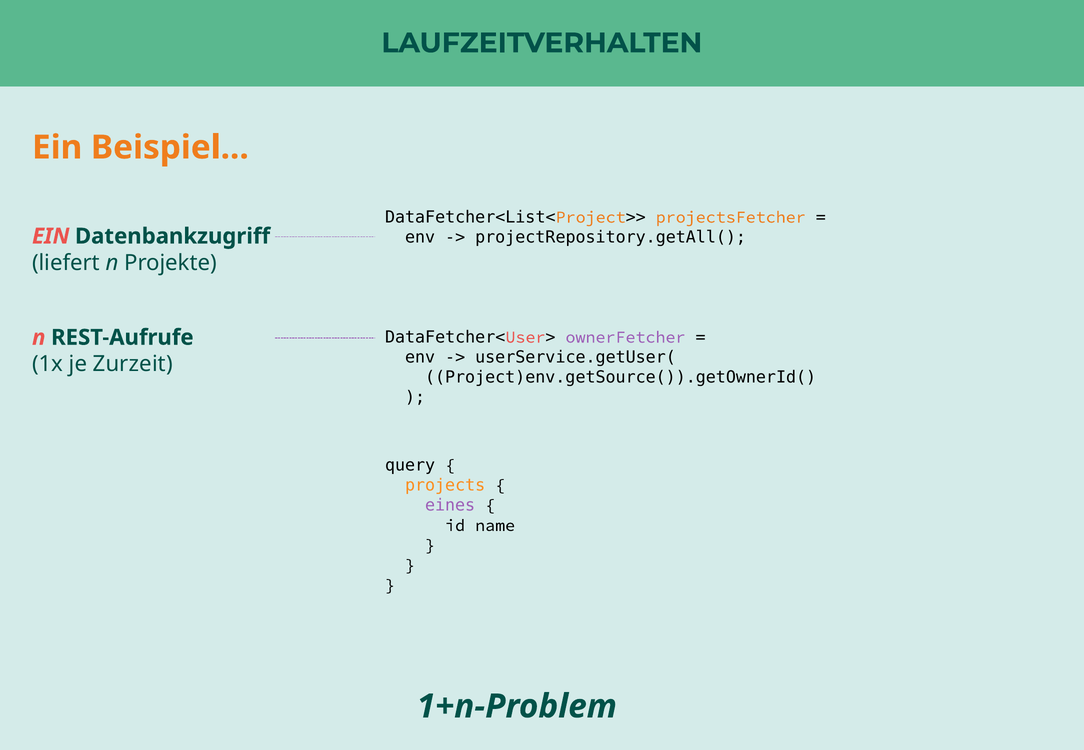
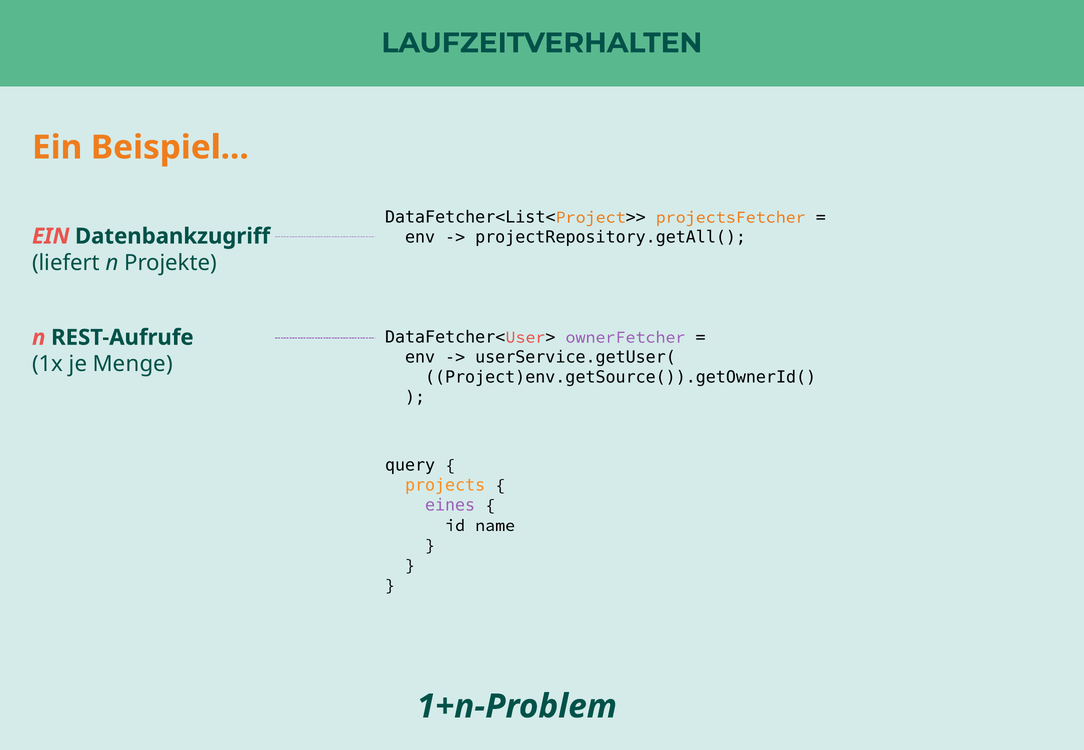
Zurzeit: Zurzeit -> Menge (133, 364)
